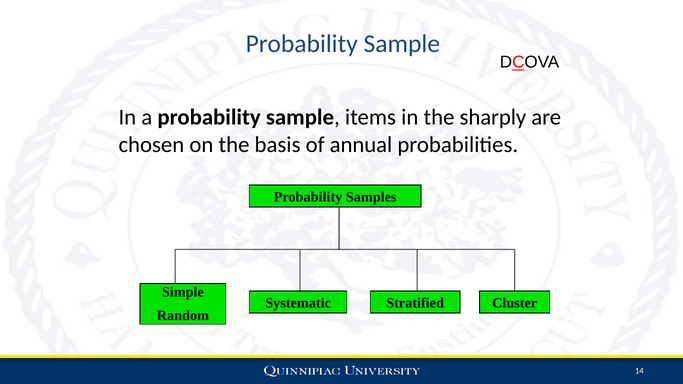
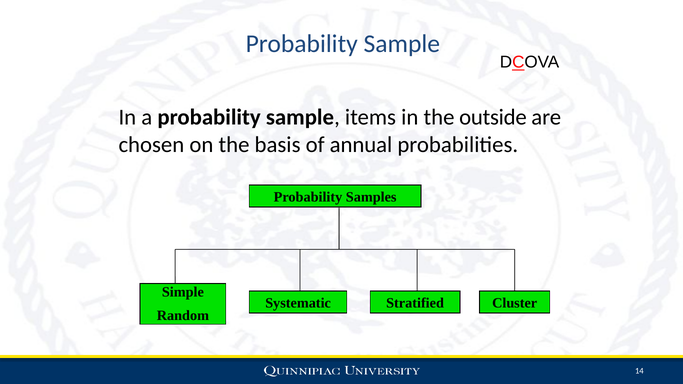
sharply: sharply -> outside (493, 117)
